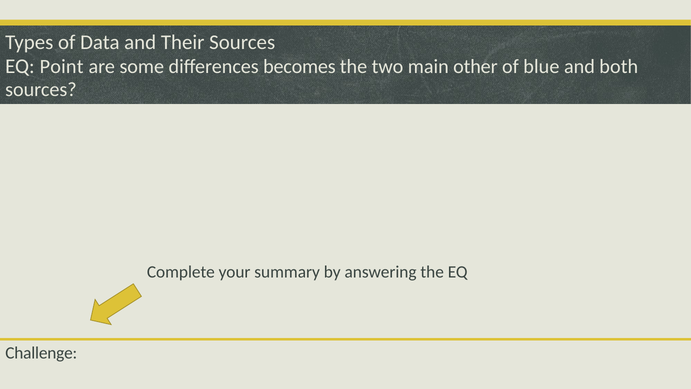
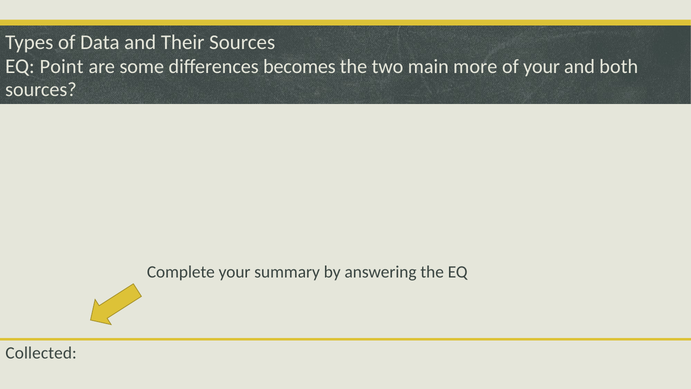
other: other -> more (475, 67)
of blue: blue -> your (542, 67)
Challenge: Challenge -> Collected (41, 353)
